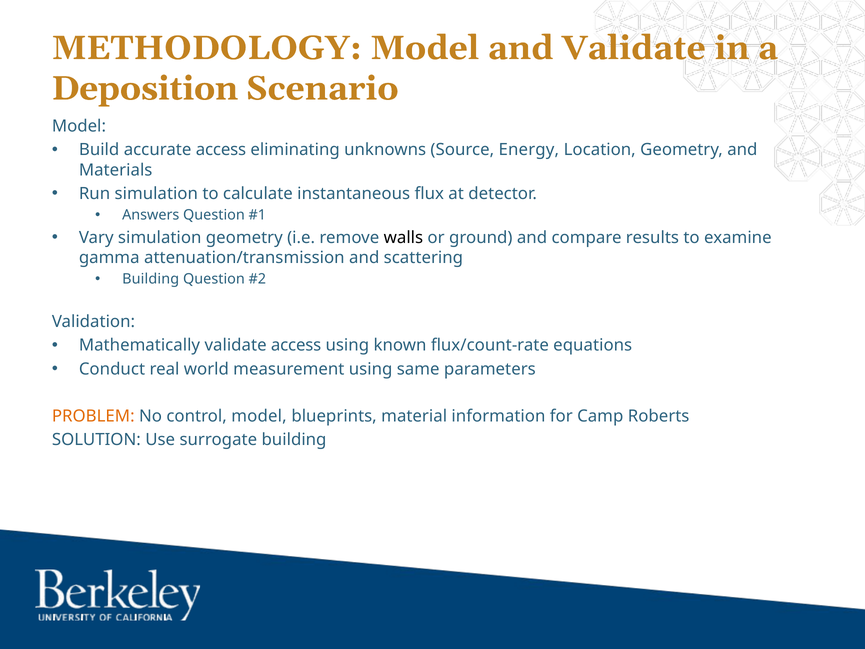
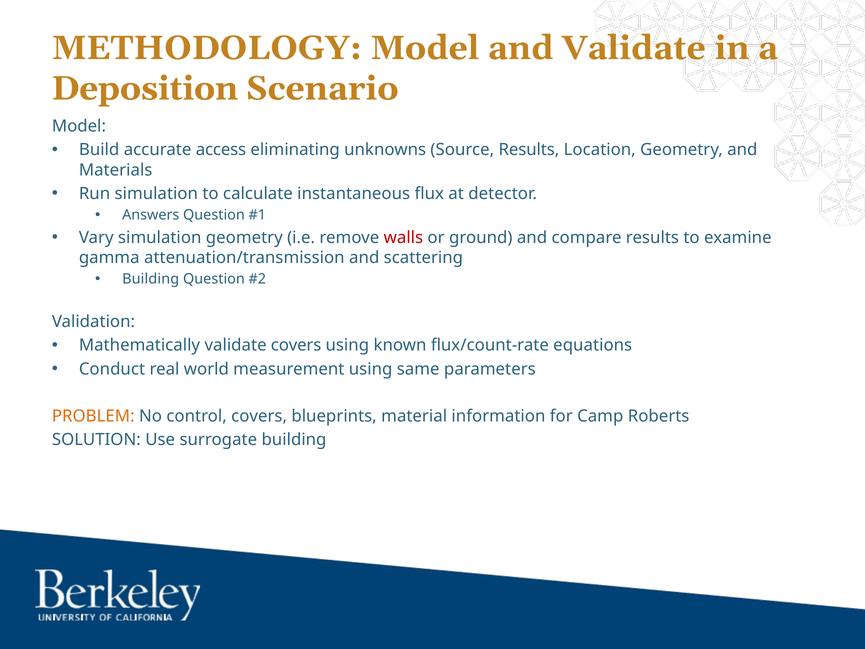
Source Energy: Energy -> Results (529, 150)
walls colour: black -> red (403, 237)
validate access: access -> covers (296, 345)
control model: model -> covers (259, 416)
